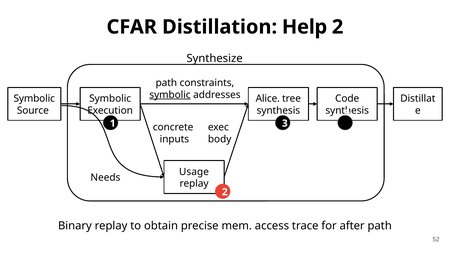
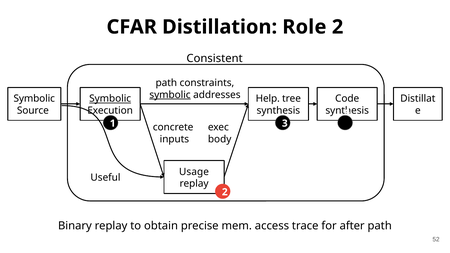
Help: Help -> Role (304, 27)
Synthesize: Synthesize -> Consistent (215, 59)
Symbolic underline: none -> present (110, 99)
Alice: Alice -> Help (268, 99)
Needs: Needs -> Useful (105, 178)
